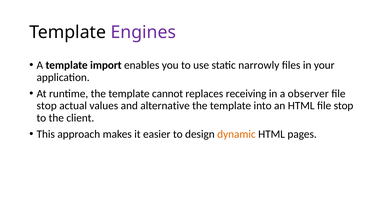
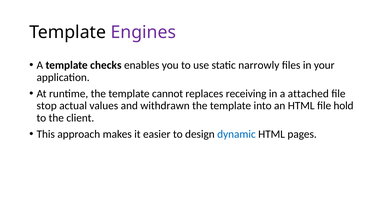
import: import -> checks (106, 65)
observer: observer -> attached (308, 93)
alternative: alternative -> withdrawn (165, 105)
HTML file stop: stop -> hold (344, 105)
dynamic colour: orange -> blue (236, 134)
